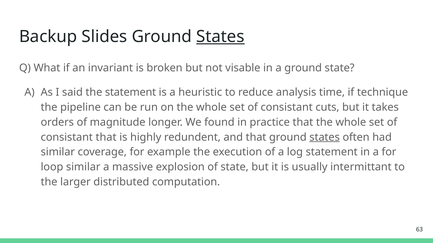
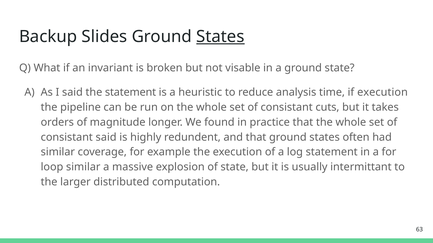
if technique: technique -> execution (382, 93)
consistant that: that -> said (106, 137)
states underline: present -> none (325, 137)
